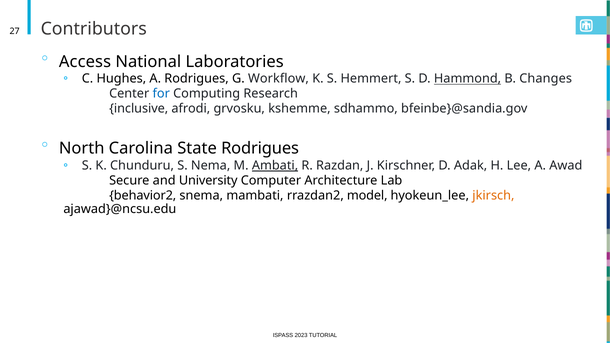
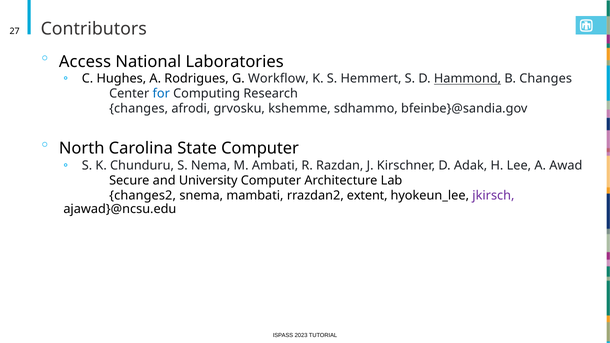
inclusive: inclusive -> changes (139, 109)
State Rodrigues: Rodrigues -> Computer (260, 149)
Ambati underline: present -> none (275, 166)
behavior2: behavior2 -> changes2 (143, 196)
model: model -> extent (367, 196)
jkirsch colour: orange -> purple (493, 196)
